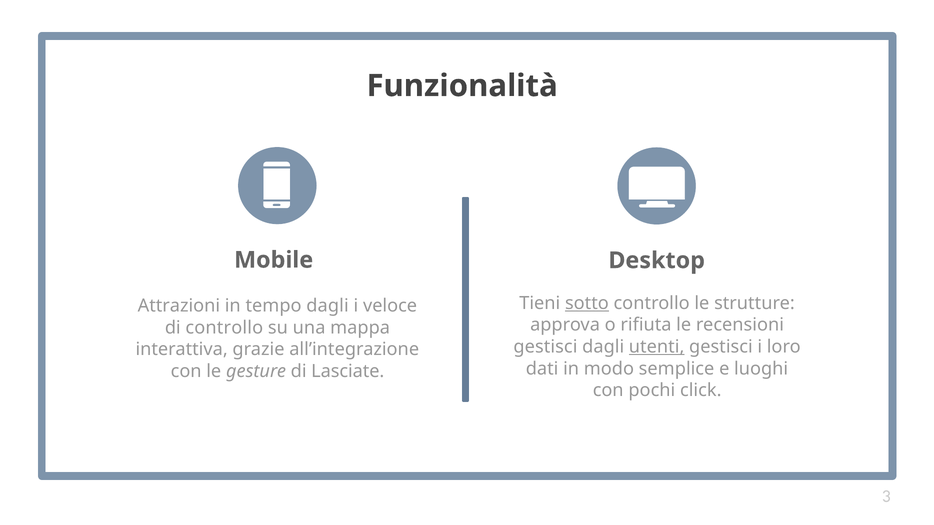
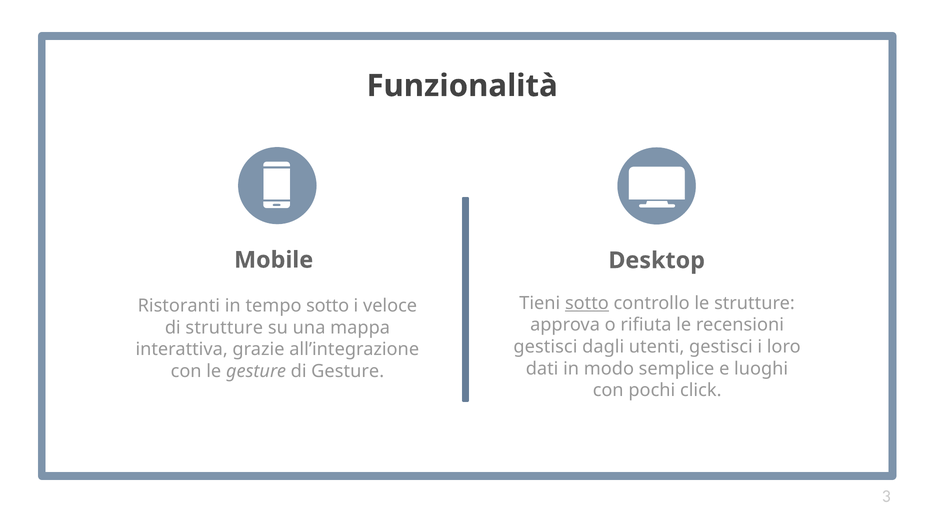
Attrazioni: Attrazioni -> Ristoranti (179, 306)
tempo dagli: dagli -> sotto (328, 306)
di controllo: controllo -> strutture (224, 328)
utenti underline: present -> none (657, 347)
di Lasciate: Lasciate -> Gesture (348, 372)
